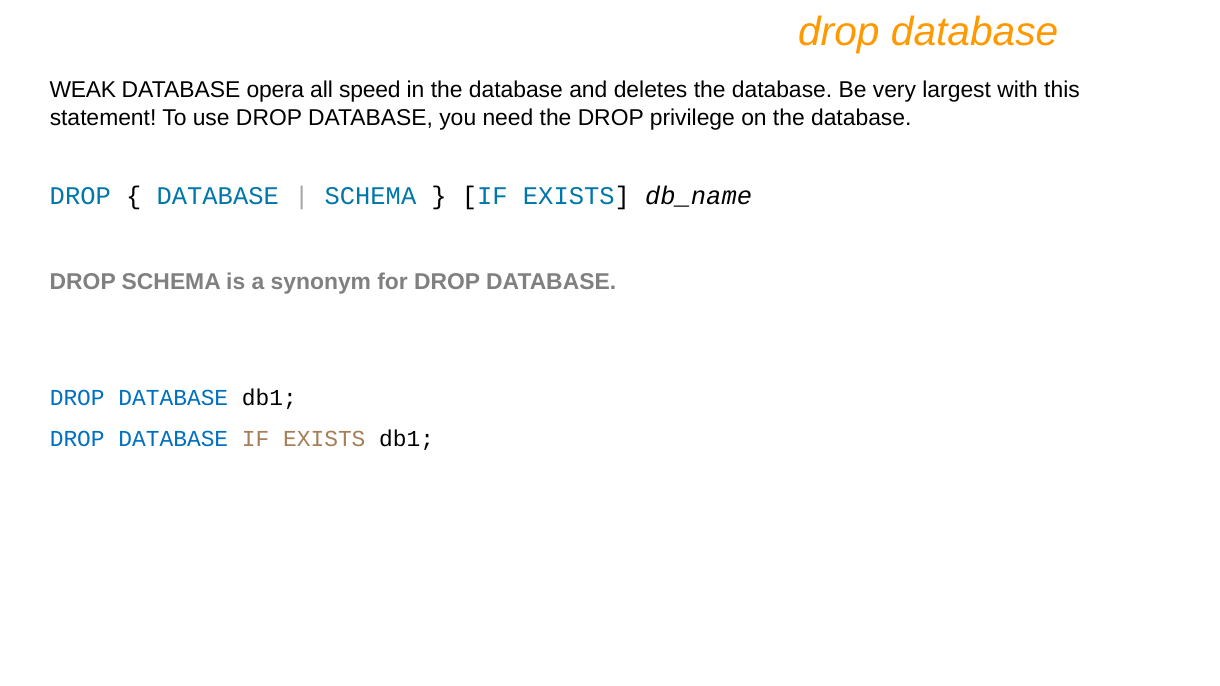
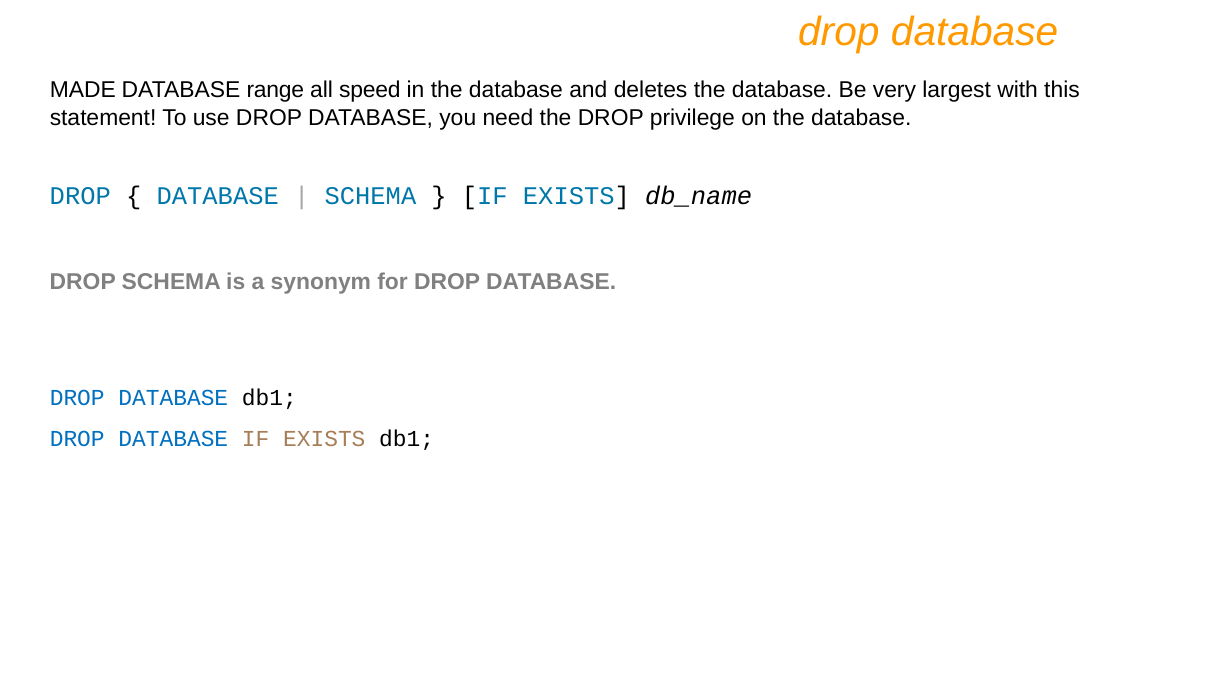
WEAK: WEAK -> MADE (83, 90)
opera: opera -> range (275, 90)
